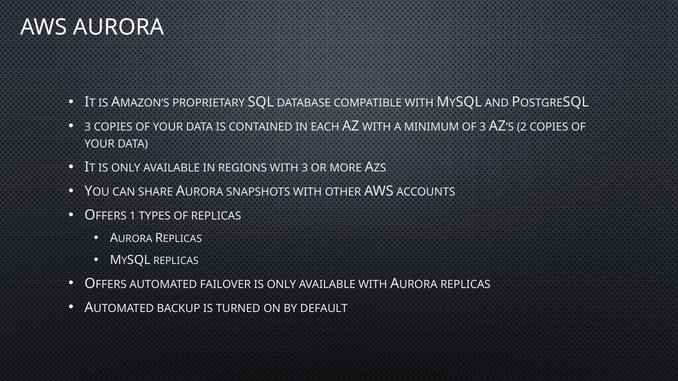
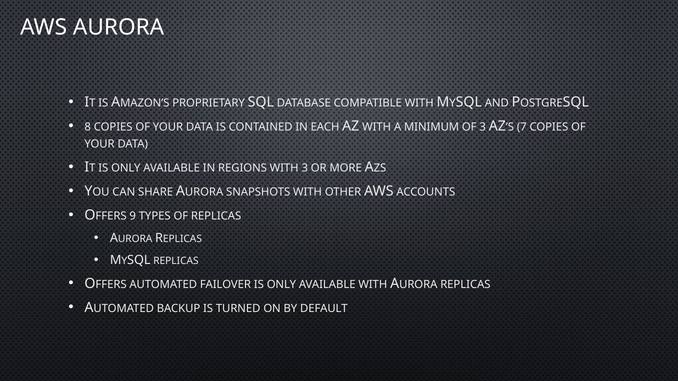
3: 3 -> 8 (88, 127)
2: 2 -> 7 (522, 127)
1: 1 -> 9 (133, 216)
